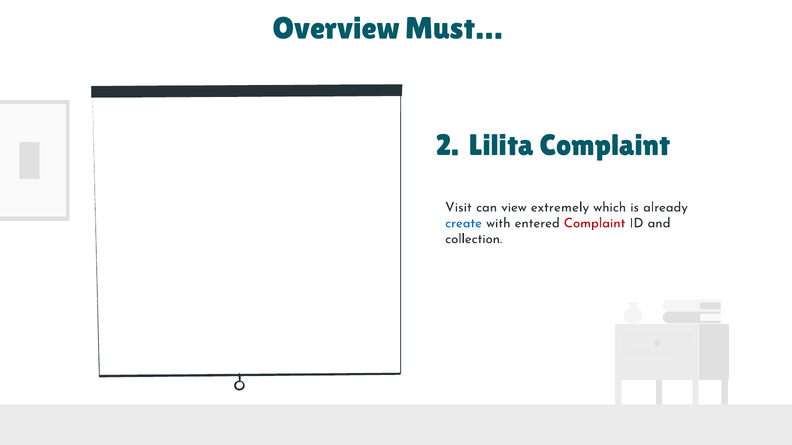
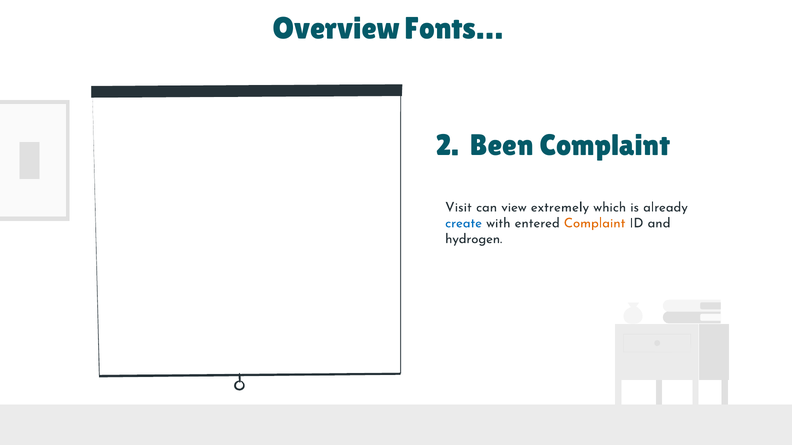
Must…: Must… -> Fonts… (454, 29)
Lilita: Lilita -> Been (501, 146)
Complaint colour: red -> orange (595, 223)
collection: collection -> hydrogen (474, 239)
